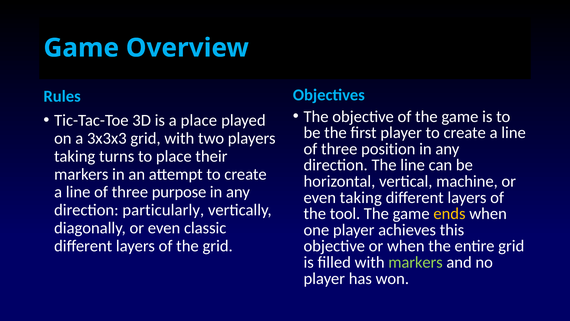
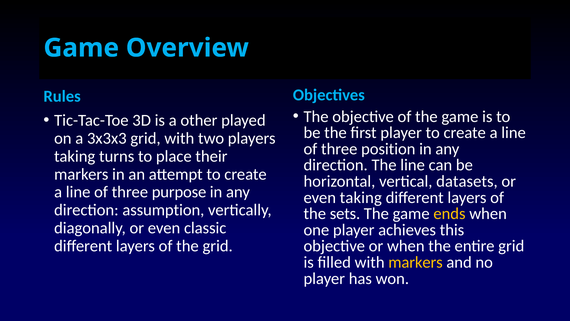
a place: place -> other (199, 120)
machine: machine -> datasets (467, 181)
particularly: particularly -> assumption (163, 210)
tool: tool -> sets (345, 213)
markers colour: light green -> yellow (416, 262)
